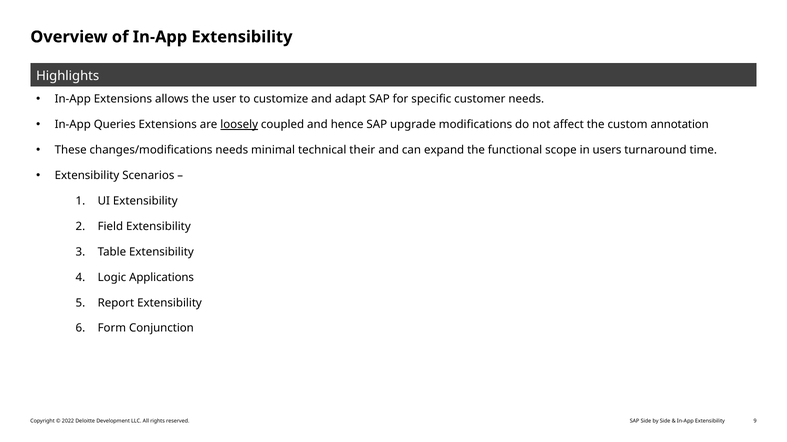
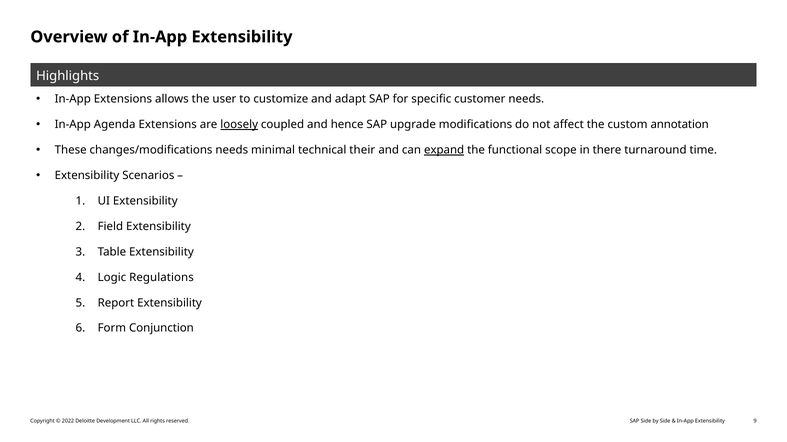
Queries: Queries -> Agenda (115, 125)
expand underline: none -> present (444, 150)
users: users -> there (607, 150)
Applications: Applications -> Regulations (161, 278)
